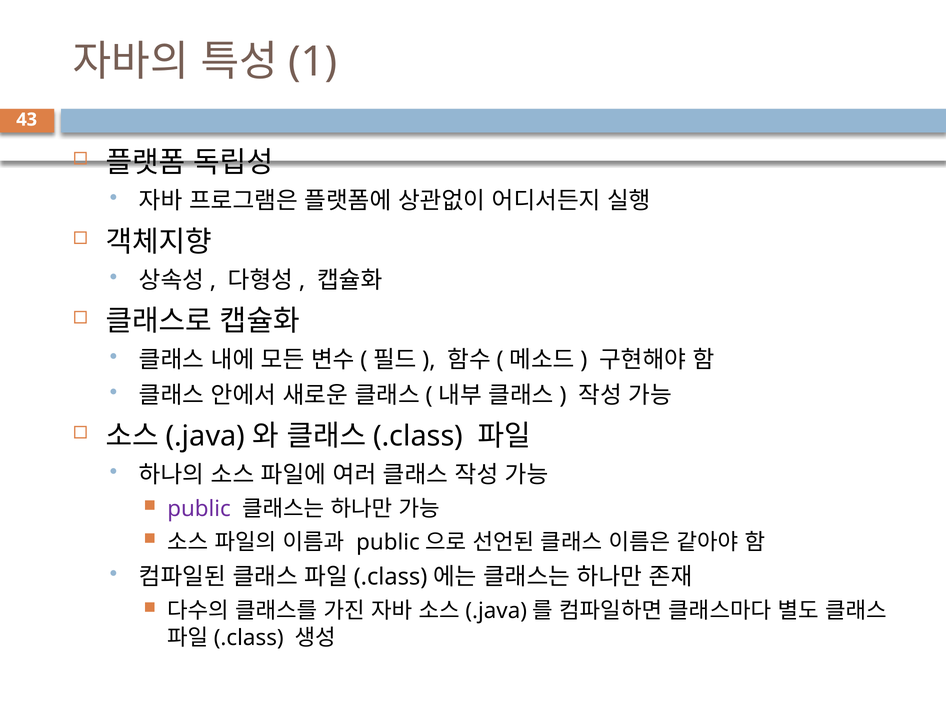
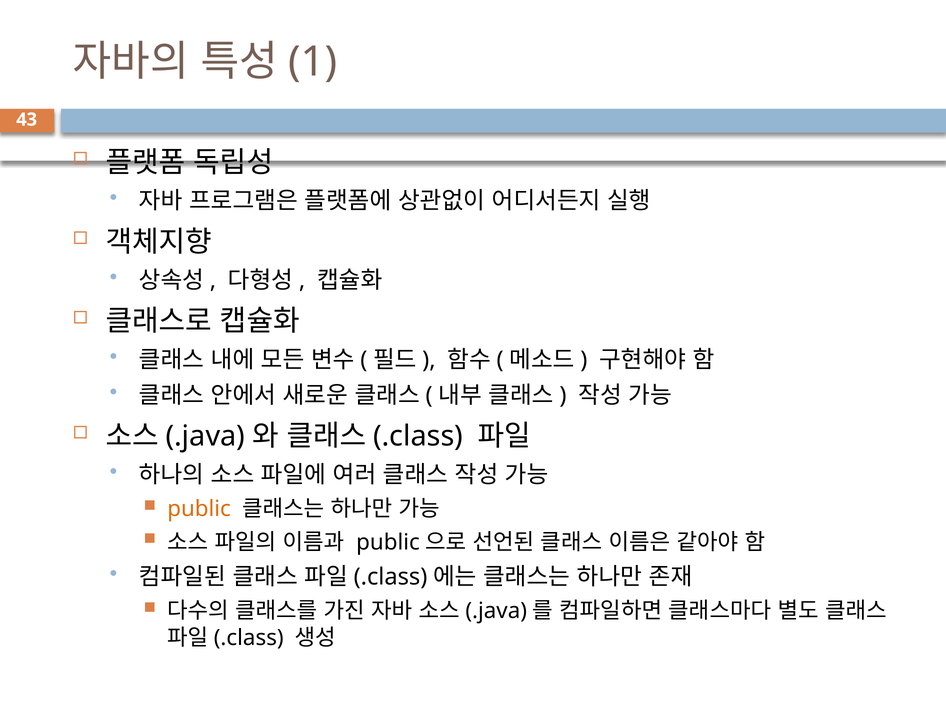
public colour: purple -> orange (199, 509)
